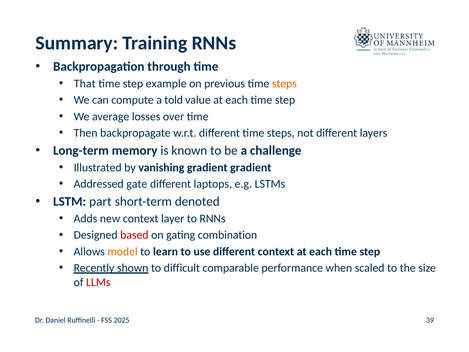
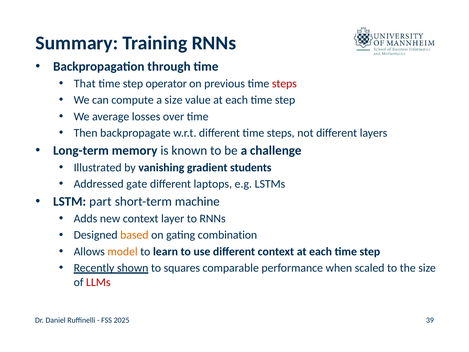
example: example -> operator (166, 84)
steps colour: orange -> red (284, 84)
a told: told -> size (174, 100)
gradient gradient: gradient -> students (251, 167)
denoted: denoted -> machine (197, 201)
based colour: red -> orange (134, 235)
difficult: difficult -> squares (182, 268)
